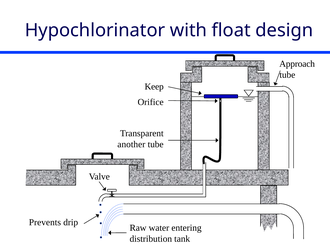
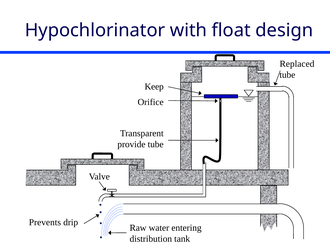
Approach: Approach -> Replaced (297, 64)
another: another -> provide (131, 144)
